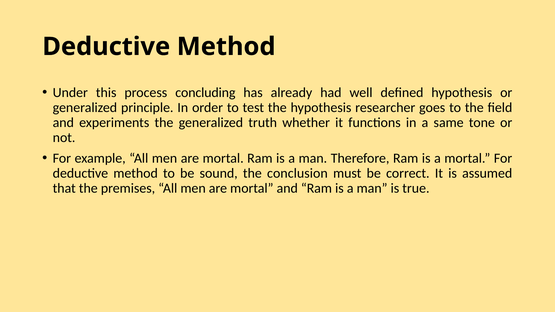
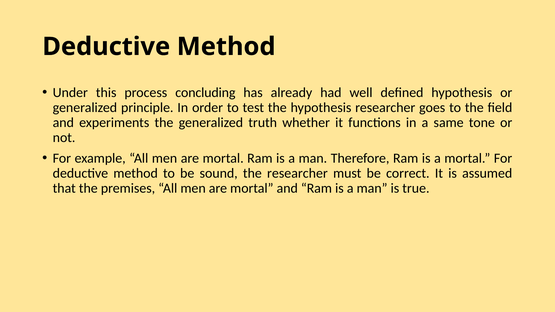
the conclusion: conclusion -> researcher (297, 173)
